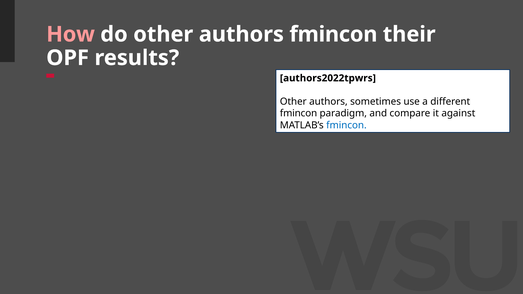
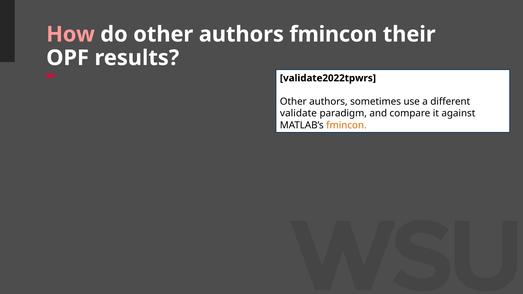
authors2022tpwrs: authors2022tpwrs -> validate2022tpwrs (328, 78)
fmincon: fmincon -> validate (298, 113)
fmincon colour: blue -> orange (346, 125)
